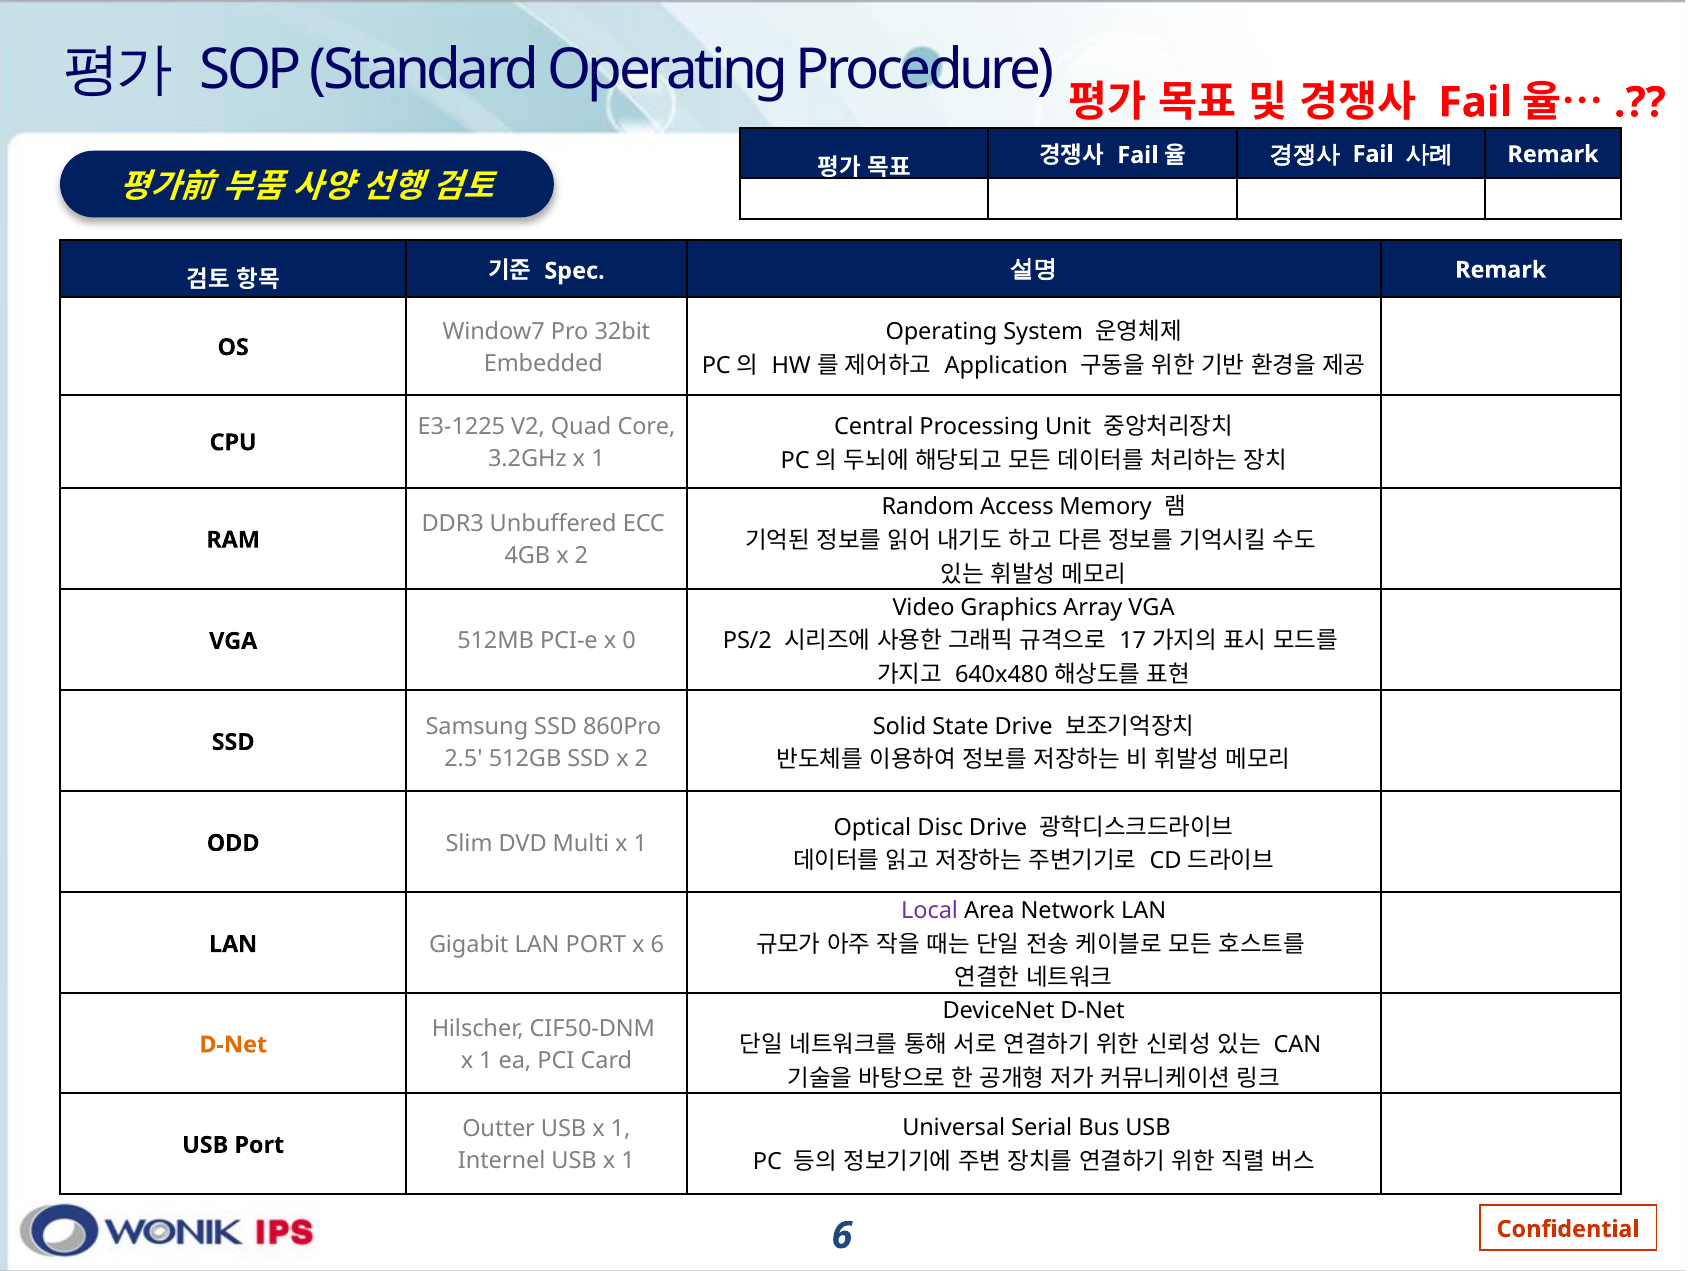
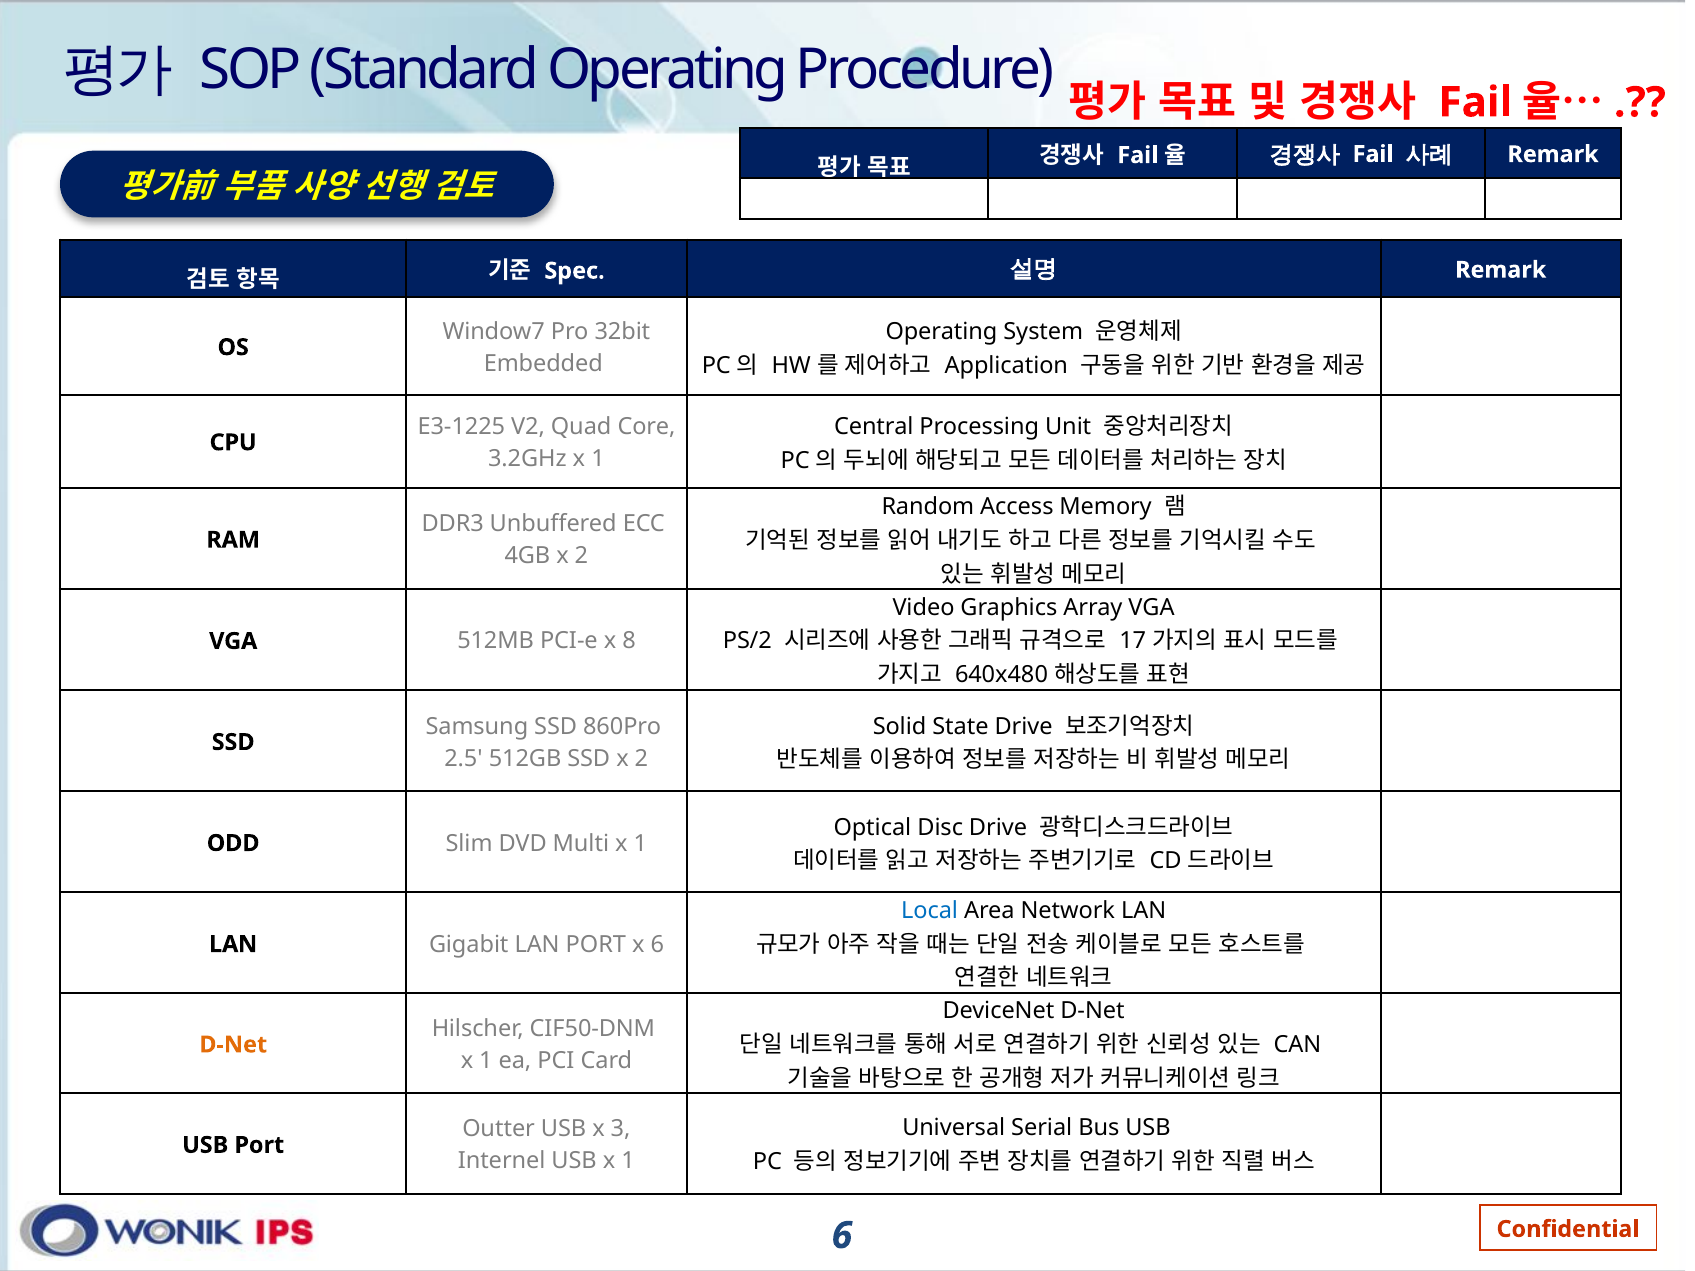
0: 0 -> 8 (629, 641)
Local colour: purple -> blue (930, 911)
Outter USB x 1: 1 -> 3 (621, 1129)
